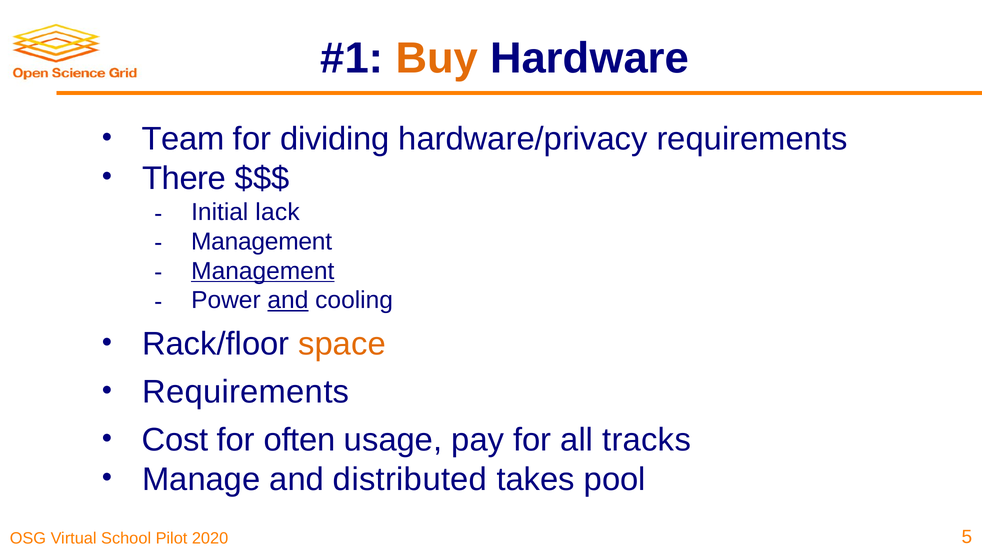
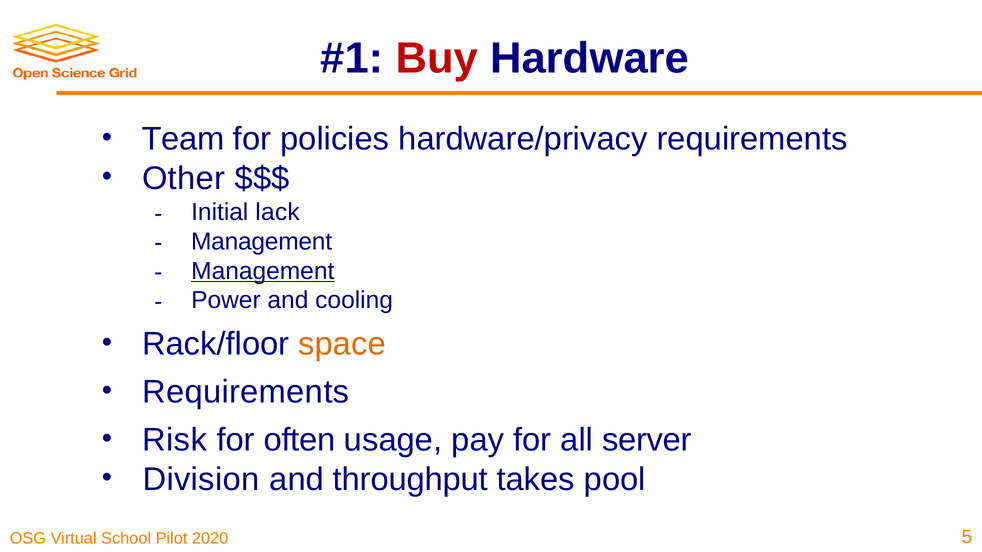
Buy colour: orange -> red (437, 58)
dividing: dividing -> policies (335, 139)
There: There -> Other (184, 178)
and underline: present -> none (288, 301)
Cost: Cost -> Risk (175, 440)
tracks: tracks -> server (647, 440)
Manage: Manage -> Division (201, 480)
distributed: distributed -> throughput (410, 480)
